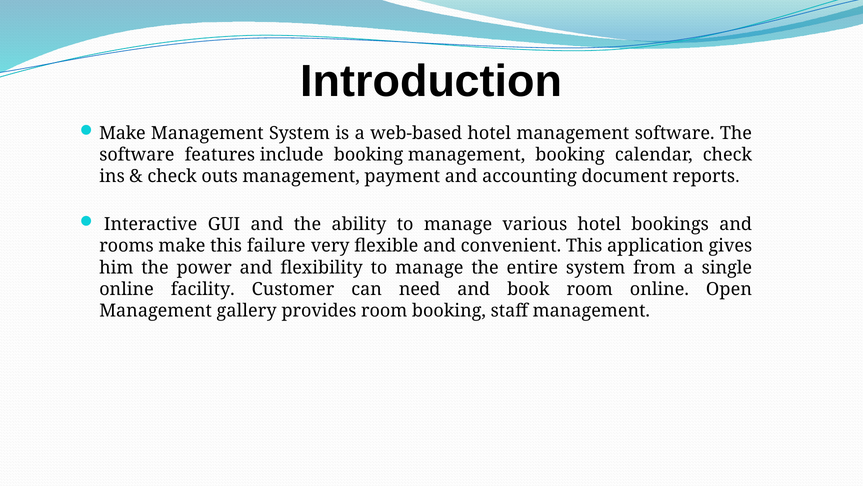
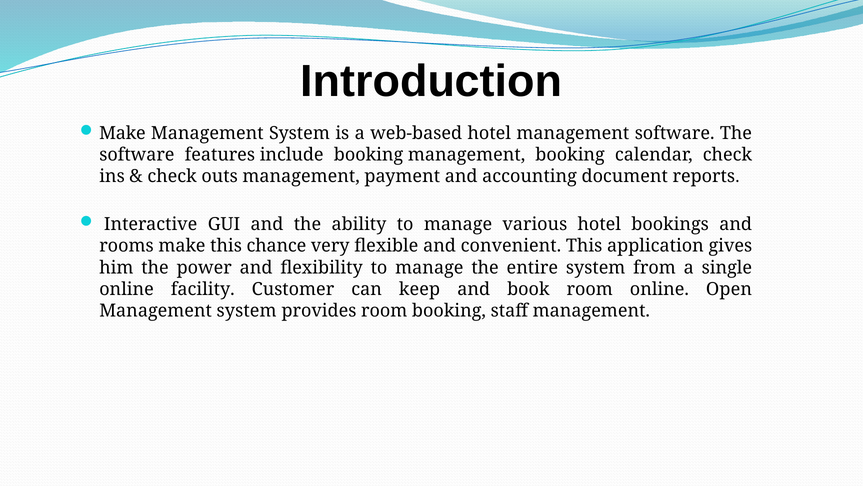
failure: failure -> chance (276, 246)
need: need -> keep (420, 289)
gallery: gallery -> system (247, 310)
